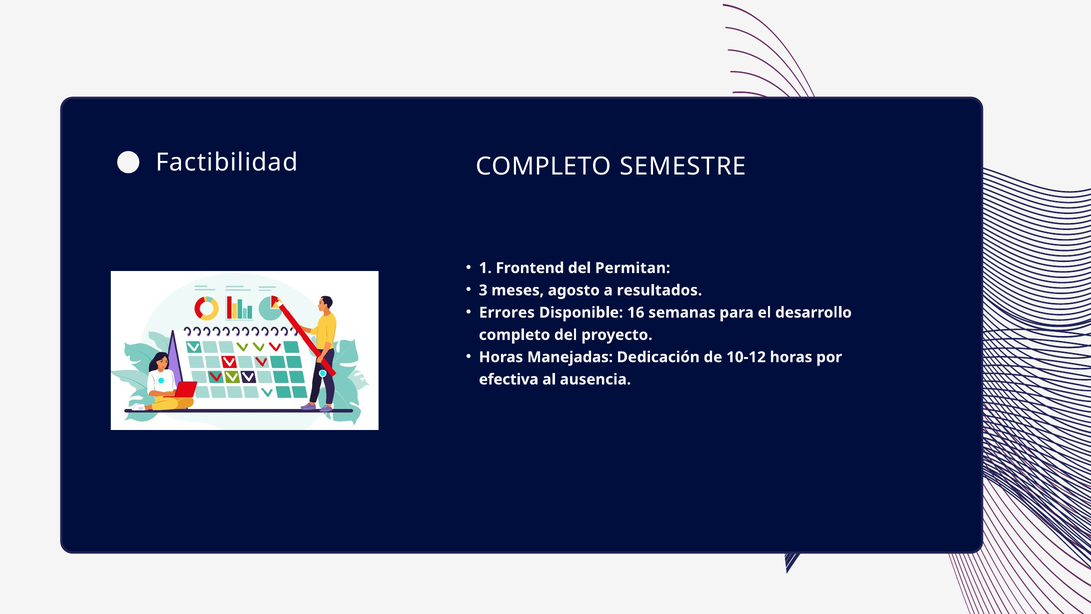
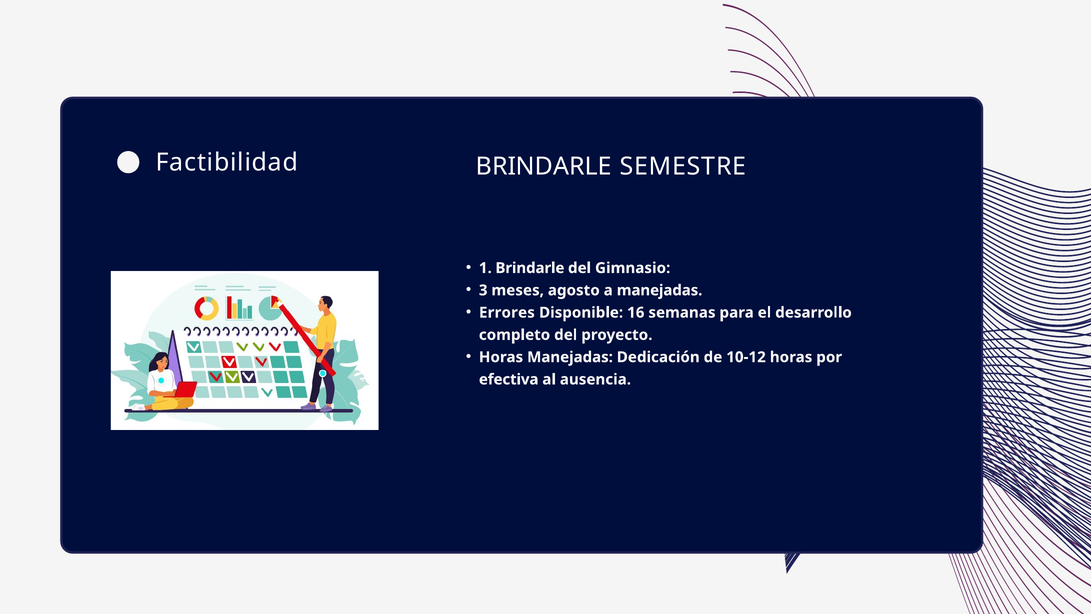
Factibilidad COMPLETO: COMPLETO -> BRINDARLE (544, 166)
1 Frontend: Frontend -> Brindarle (530, 268)
Permitan: Permitan -> Gimnasio (633, 268)
a resultados: resultados -> manejadas (660, 290)
